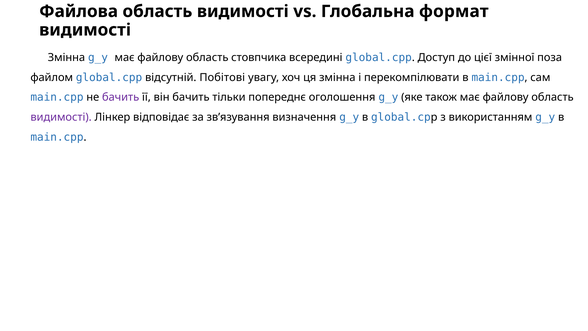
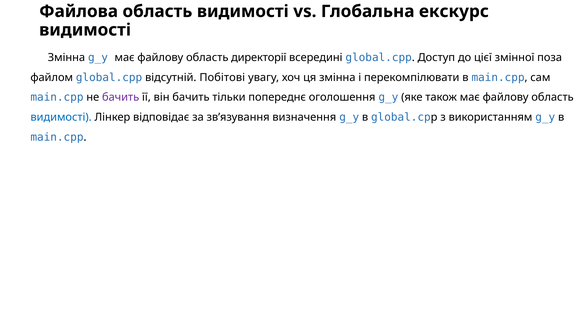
формат: формат -> екскурс (454, 11)
стовпчика: стовпчика -> директорії (259, 58)
видимості colour: purple -> blue (61, 117)
